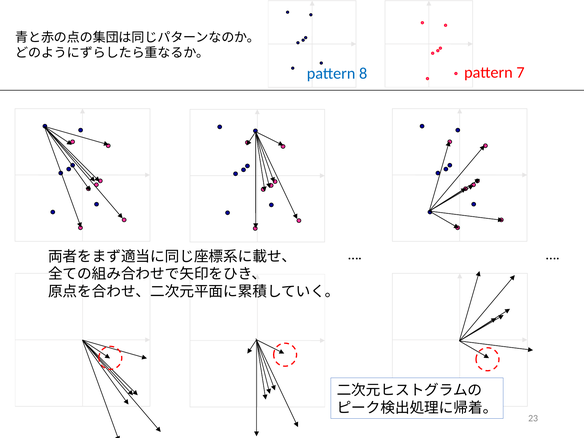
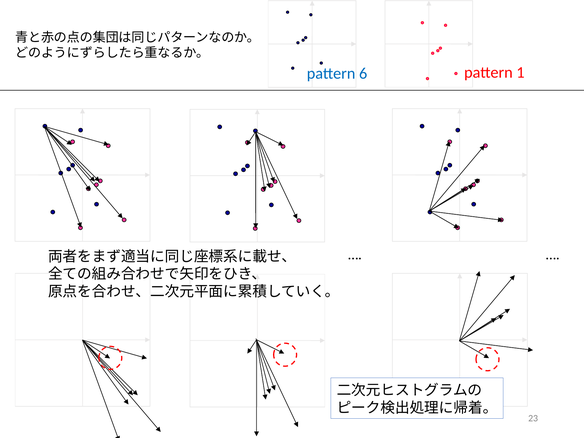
8: 8 -> 6 (363, 73)
7: 7 -> 1 (521, 73)
